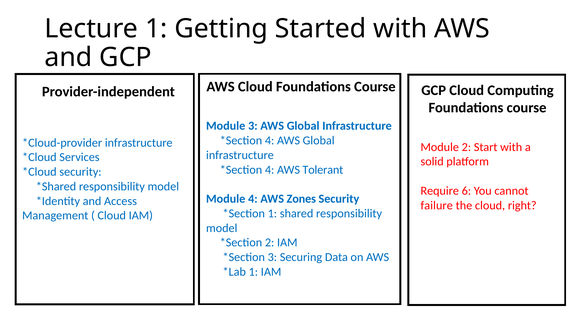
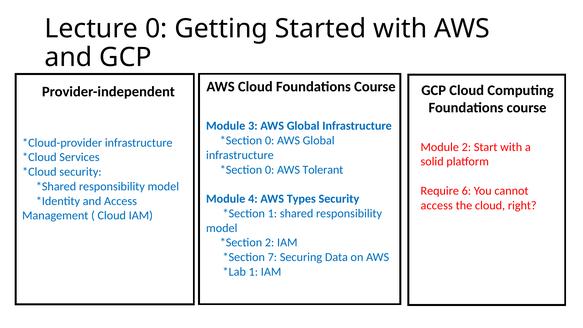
Lecture 1: 1 -> 0 (156, 29)
4: 4 -> 0 (270, 141)
4: 4 -> 0 (270, 170)
Zones: Zones -> Types (301, 199)
failure: failure -> access (437, 205)
3: 3 -> 7 (272, 257)
